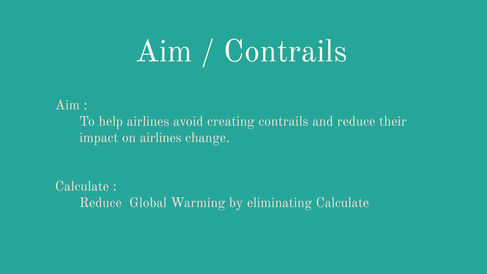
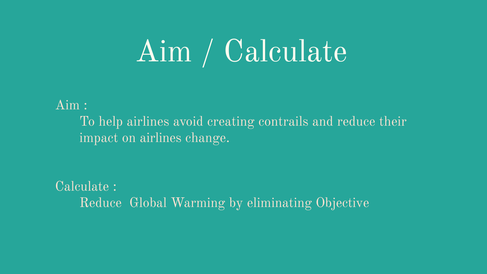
Contrails: Contrails -> Calculate (286, 51)
eliminating Calculate: Calculate -> Objective (342, 203)
